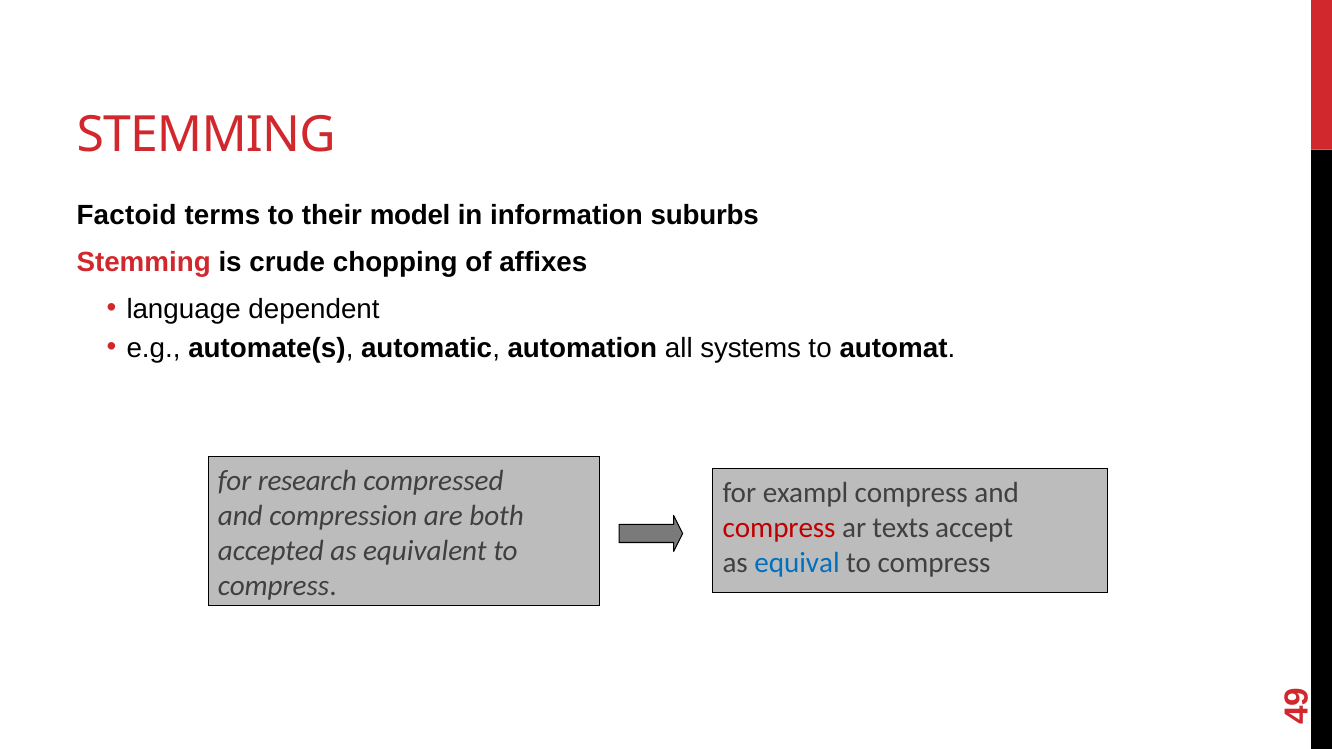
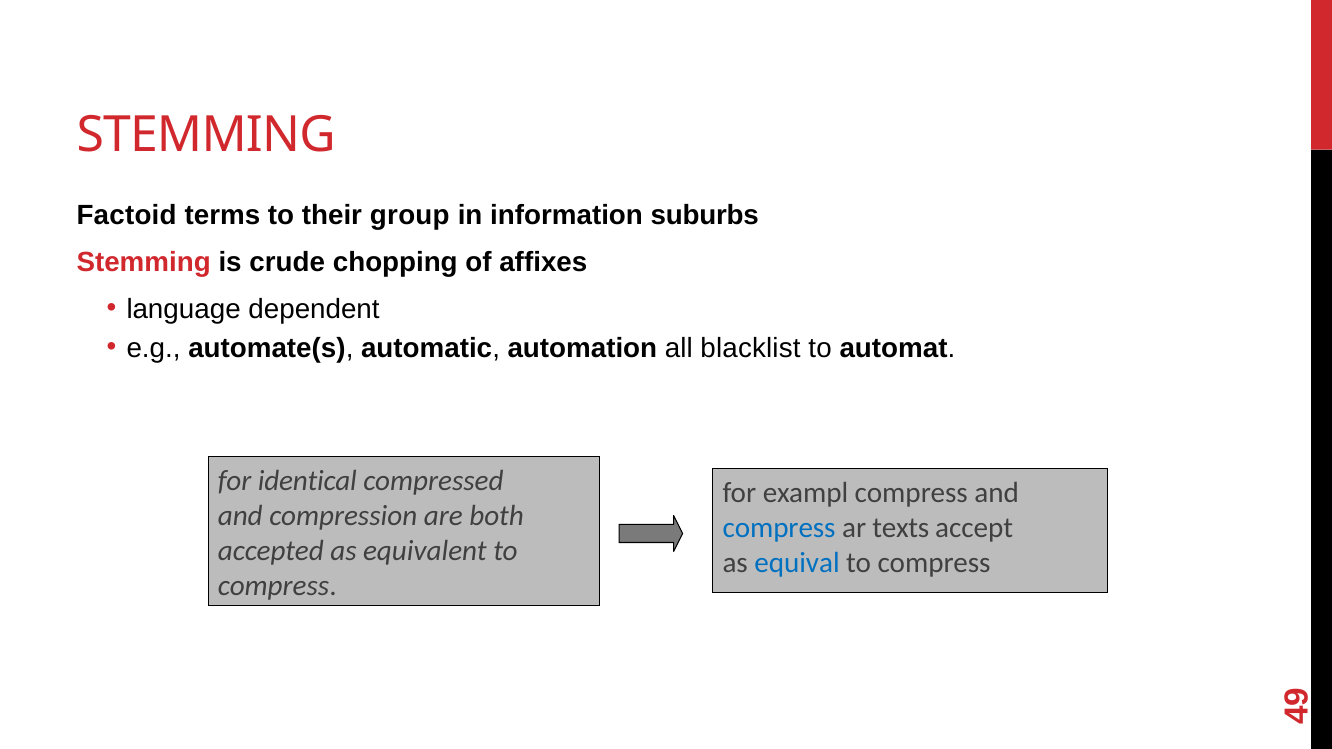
model: model -> group (410, 215)
systems: systems -> blacklist (751, 348)
research: research -> identical (307, 481)
compress colour: red -> blue (779, 528)
